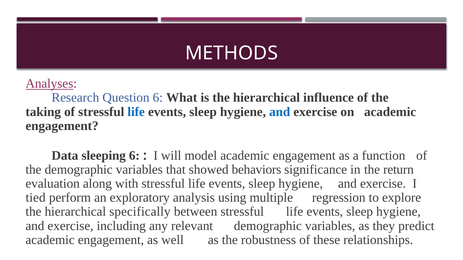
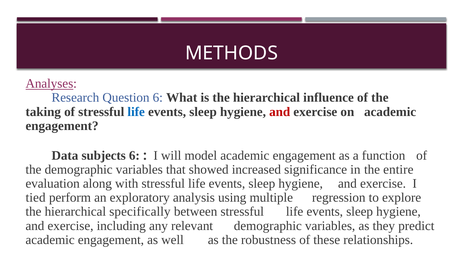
and colour: blue -> red (280, 112)
sleeping: sleeping -> subjects (104, 156)
behaviors: behaviors -> increased (256, 170)
return: return -> entire (398, 170)
